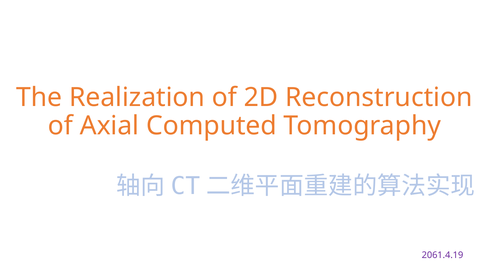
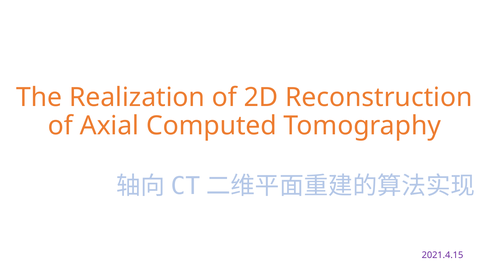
2061.4.19: 2061.4.19 -> 2021.4.15 (442, 255)
